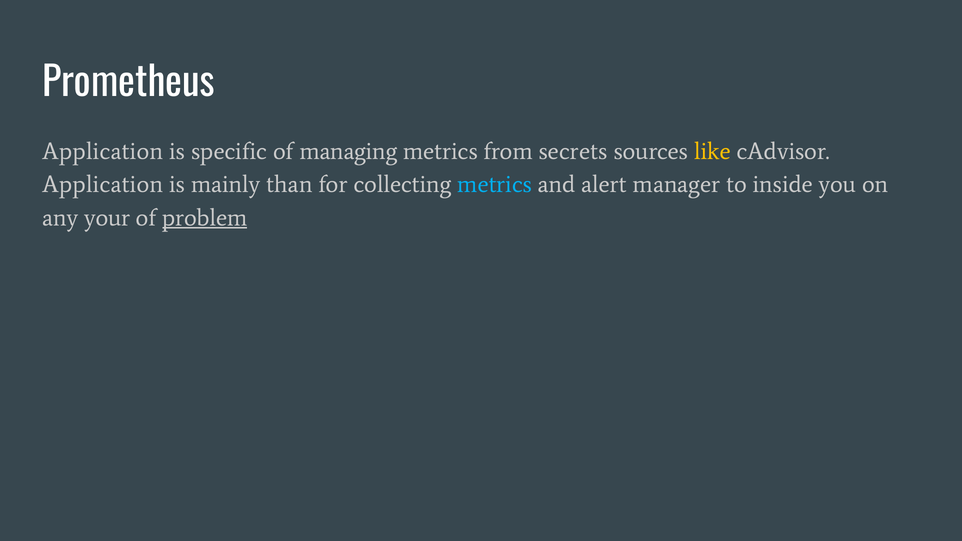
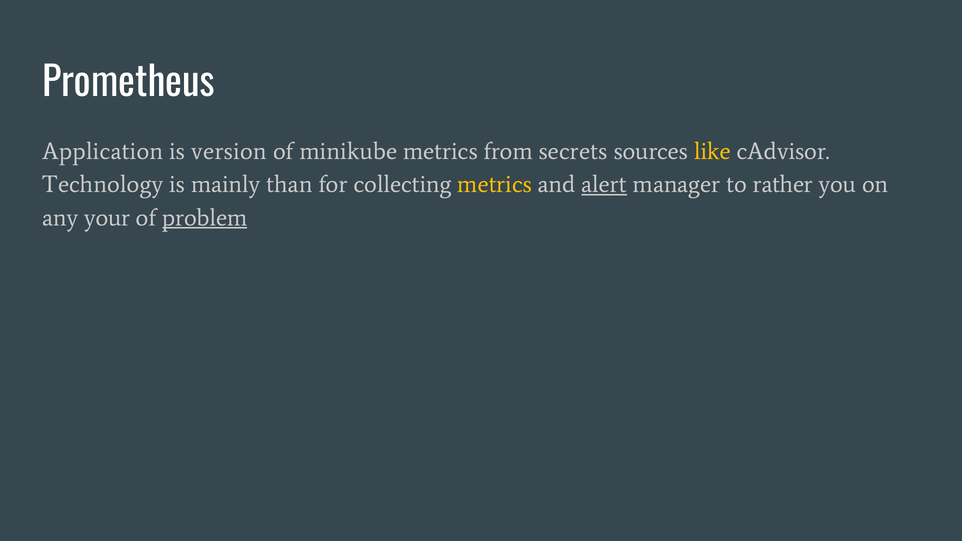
specific: specific -> version (229, 151)
managing: managing -> minikube (348, 151)
Application: Application -> Technology (103, 184)
metrics colour: light blue -> yellow (495, 184)
alert underline: none -> present (604, 184)
inside: inside -> rather (783, 184)
